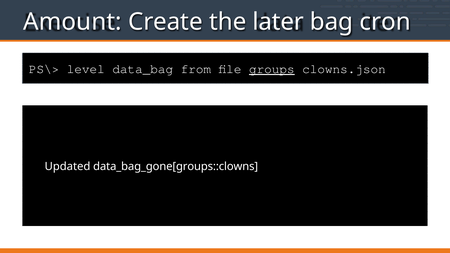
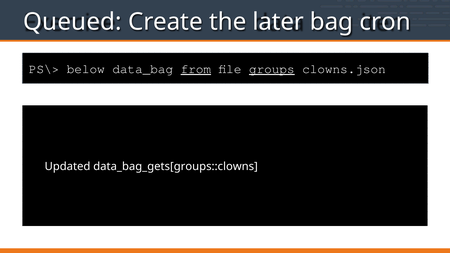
Amount: Amount -> Queued (72, 22)
level: level -> below (86, 69)
from underline: none -> present (196, 69)
data_bag_gone[groups::clowns: data_bag_gone[groups::clowns -> data_bag_gets[groups::clowns (176, 167)
